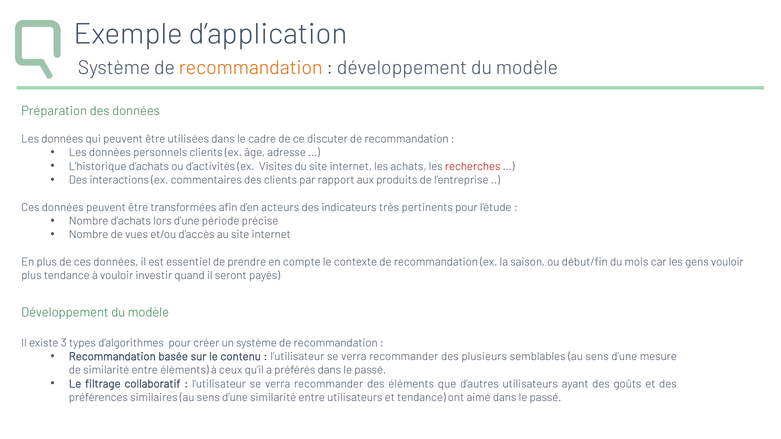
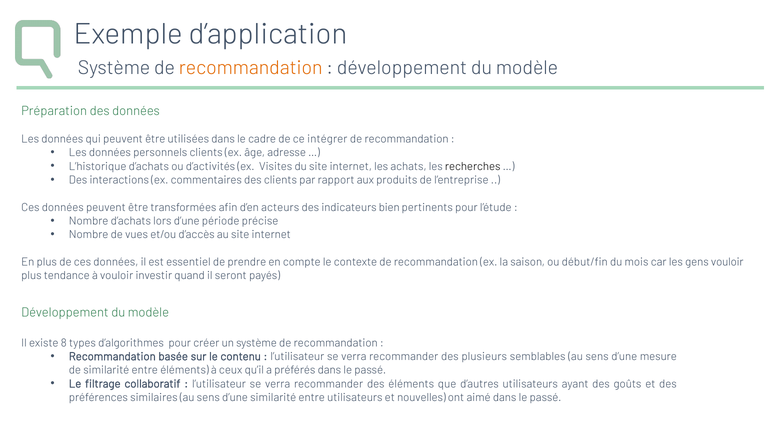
discuter: discuter -> intégrer (327, 139)
recherches colour: red -> black (473, 166)
très: très -> bien (389, 207)
3: 3 -> 8 (64, 343)
et tendance: tendance -> nouvelles (421, 398)
